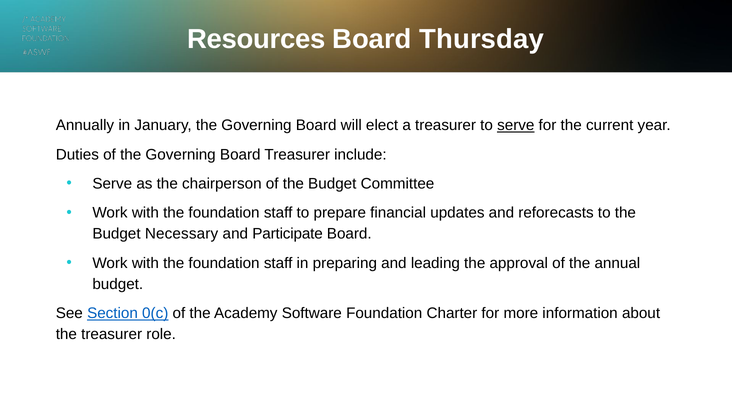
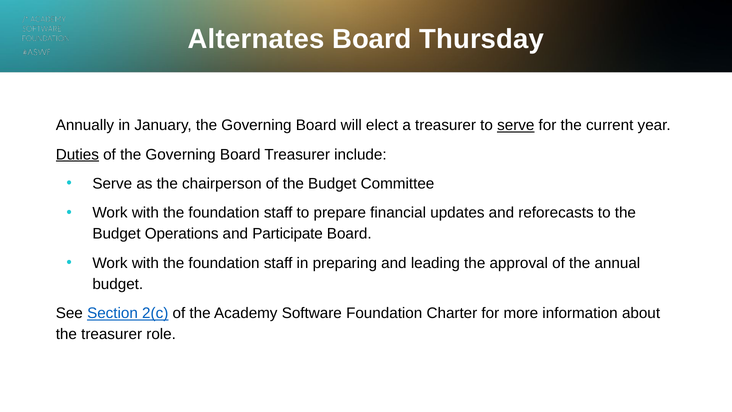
Resources: Resources -> Alternates (256, 39)
Duties underline: none -> present (77, 154)
Necessary: Necessary -> Operations (182, 234)
0(c: 0(c -> 2(c (155, 313)
